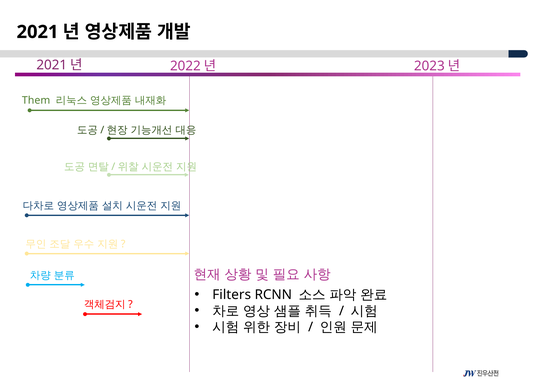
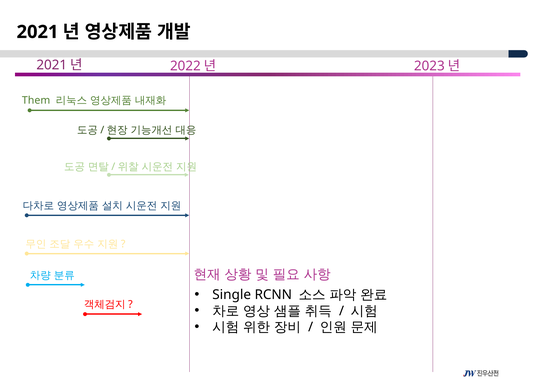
Filters: Filters -> Single (232, 294)
